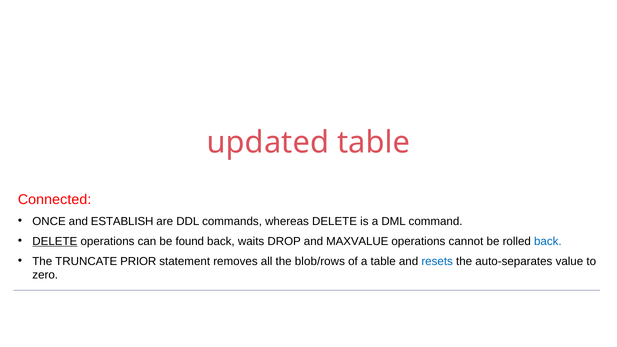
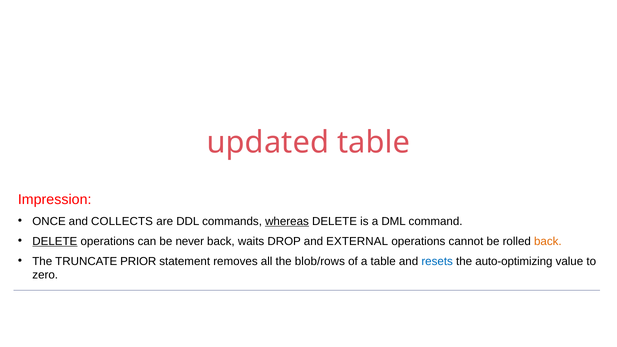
Connected: Connected -> Impression (55, 200)
ESTABLISH: ESTABLISH -> COLLECTS (122, 221)
whereas underline: none -> present (287, 221)
found: found -> never (190, 241)
MAXVALUE: MAXVALUE -> EXTERNAL (357, 241)
back colour: blue -> orange (548, 241)
auto-separates: auto-separates -> auto-optimizing (514, 261)
